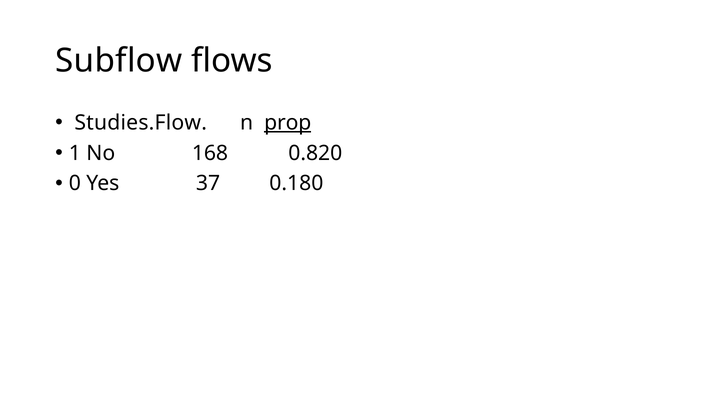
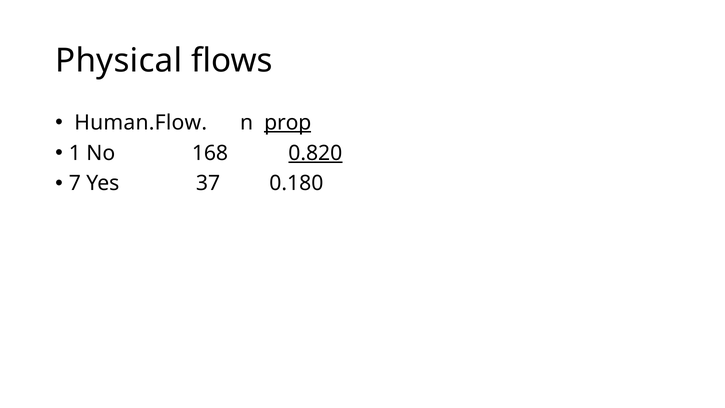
Subflow: Subflow -> Physical (119, 61)
Studies.Flow: Studies.Flow -> Human.Flow (141, 123)
0.820 underline: none -> present (315, 153)
0: 0 -> 7 (75, 183)
